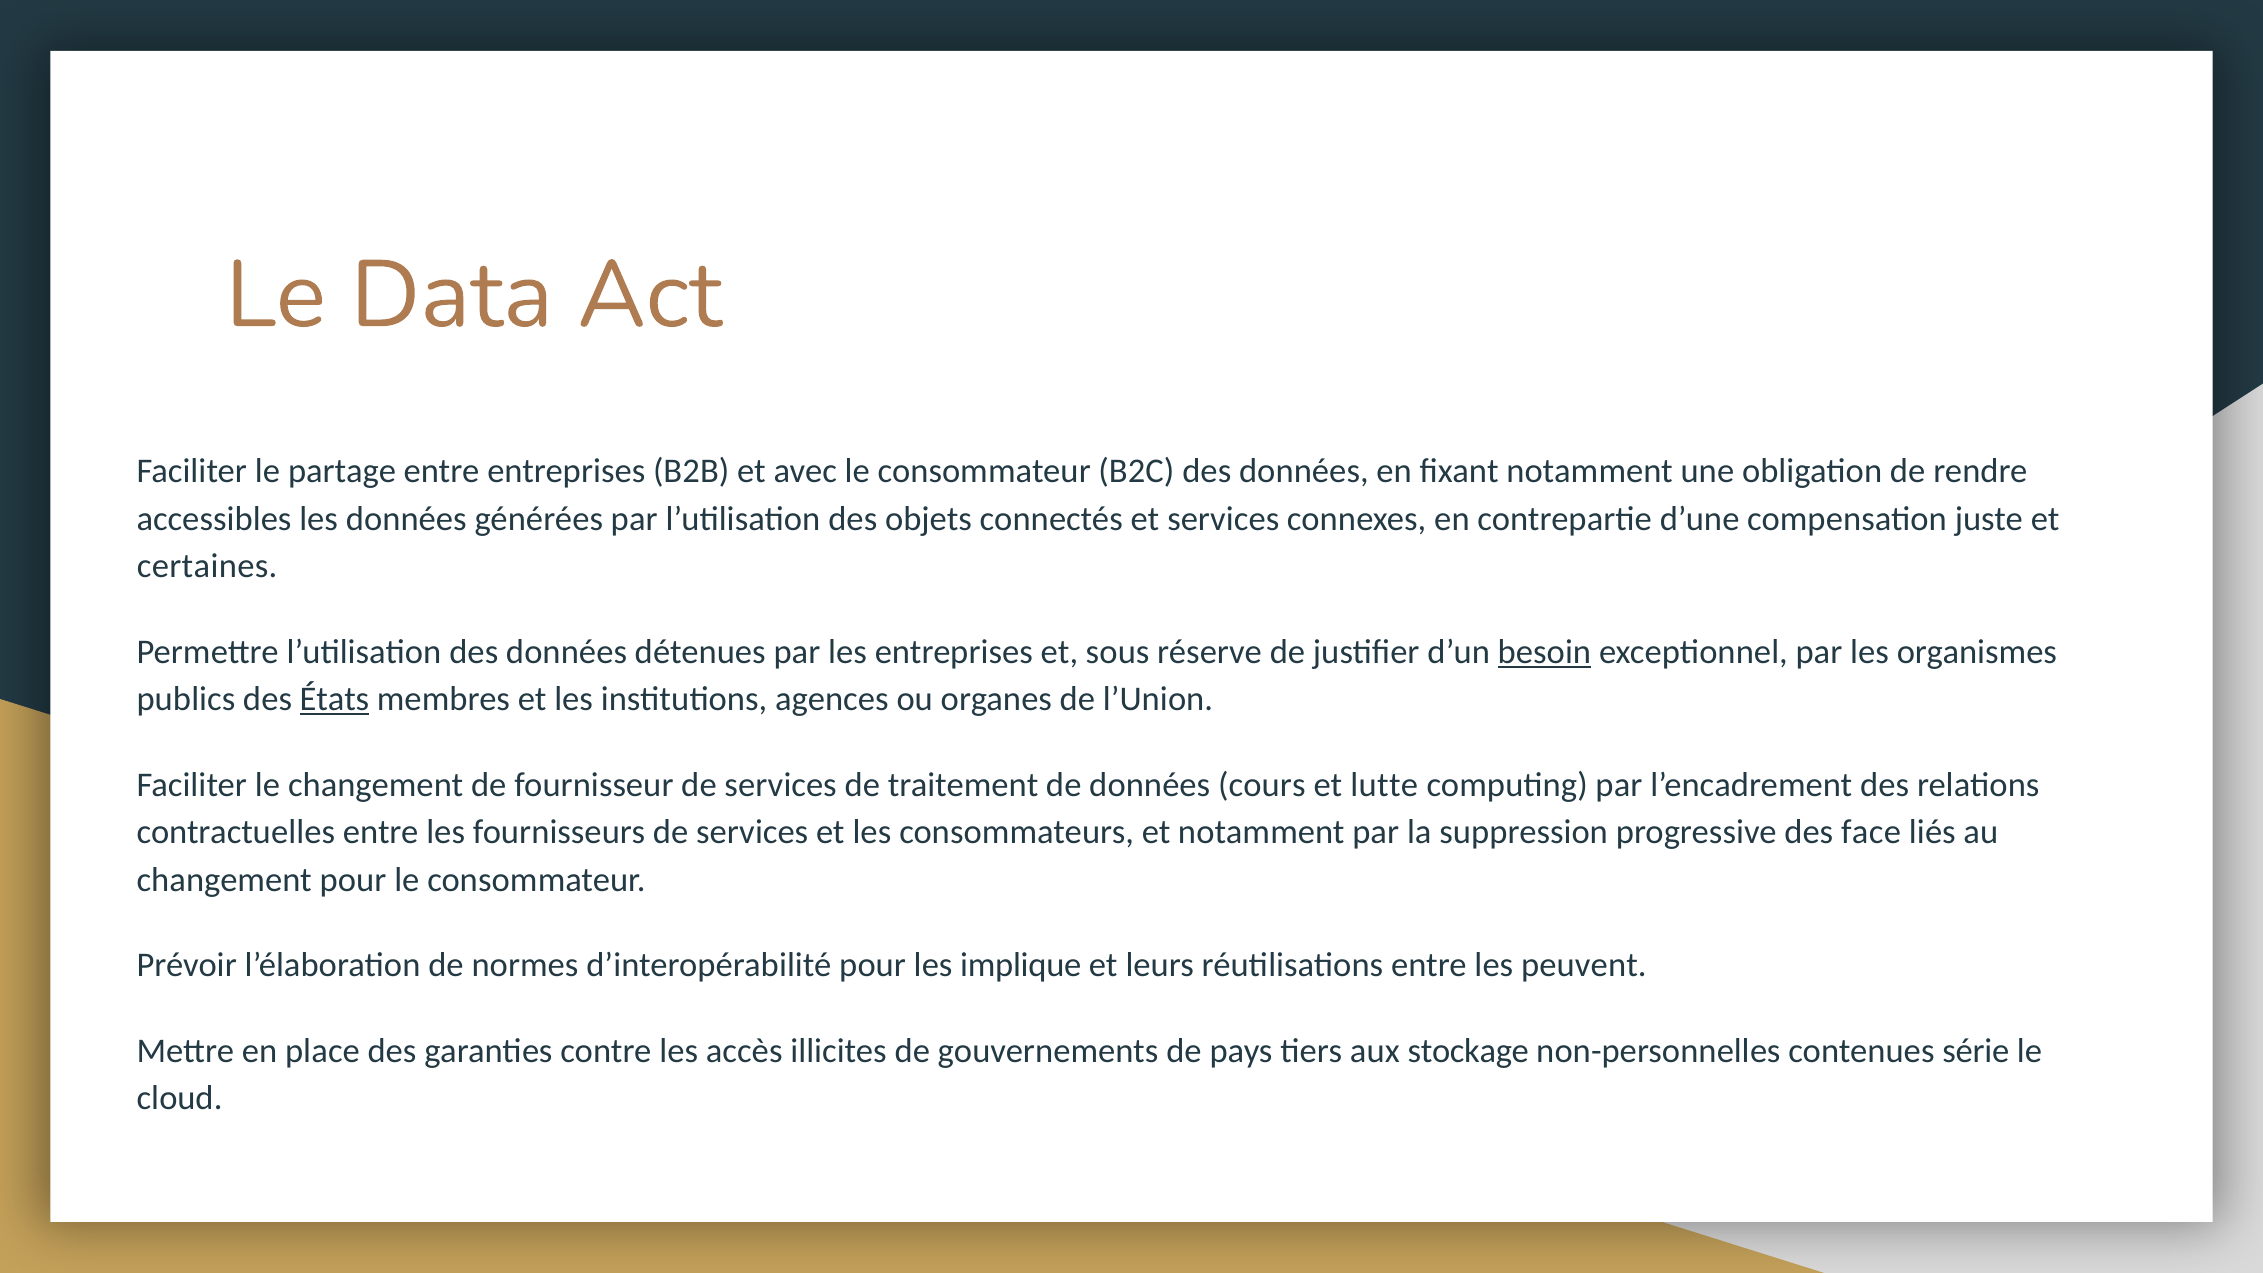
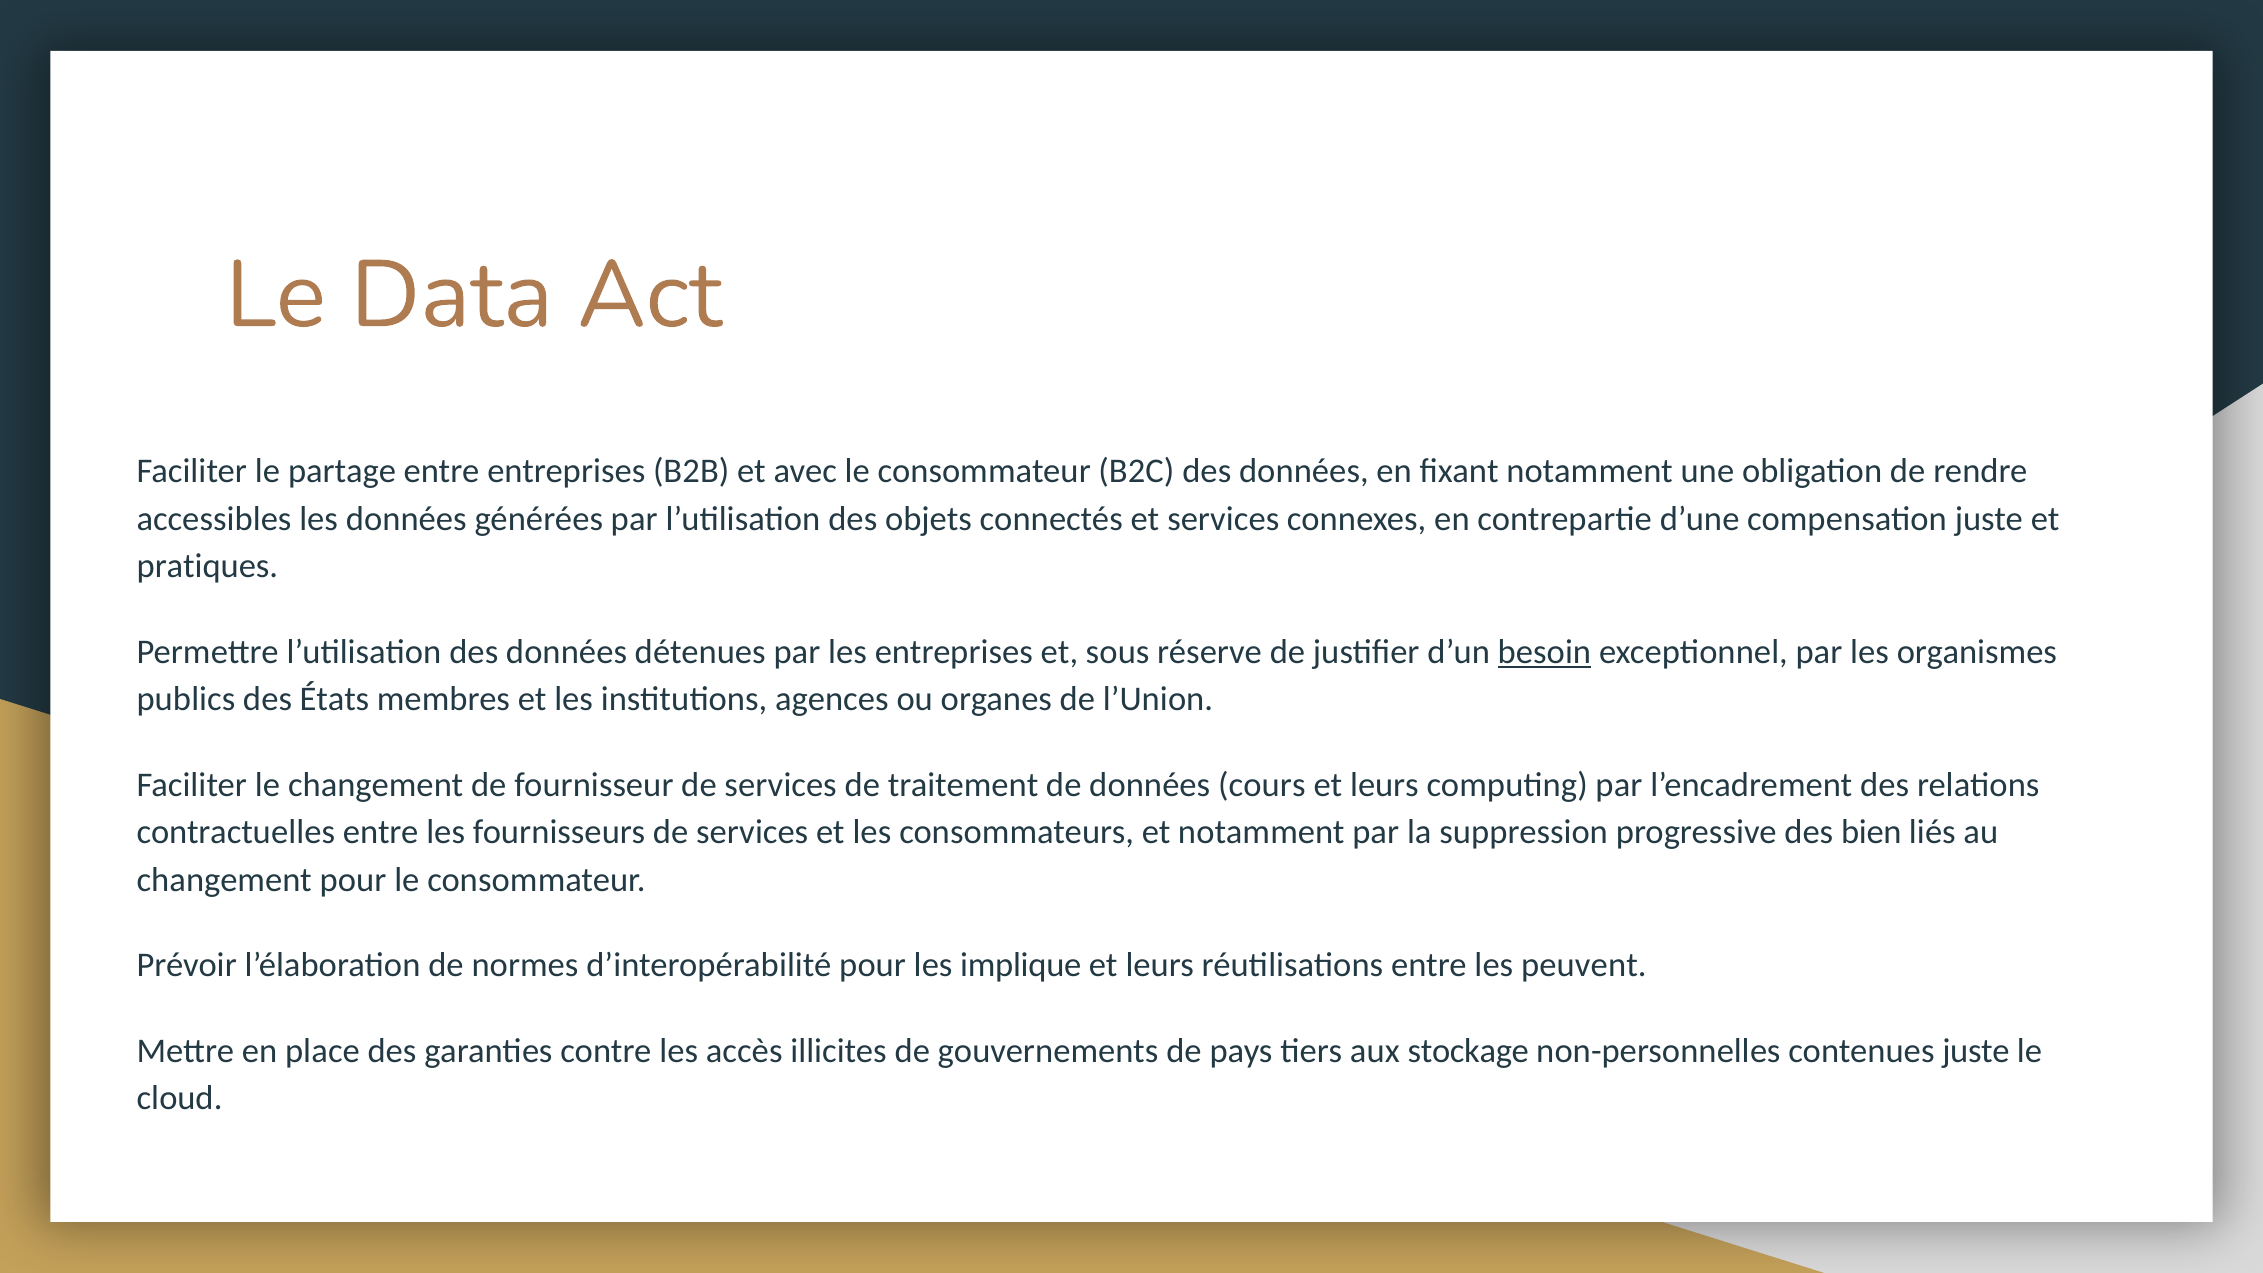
certaines: certaines -> pratiques (207, 566)
États underline: present -> none (334, 699)
lutte: lutte -> leurs (1384, 785)
face: face -> bien (1871, 832)
contenues série: série -> juste (1976, 1051)
